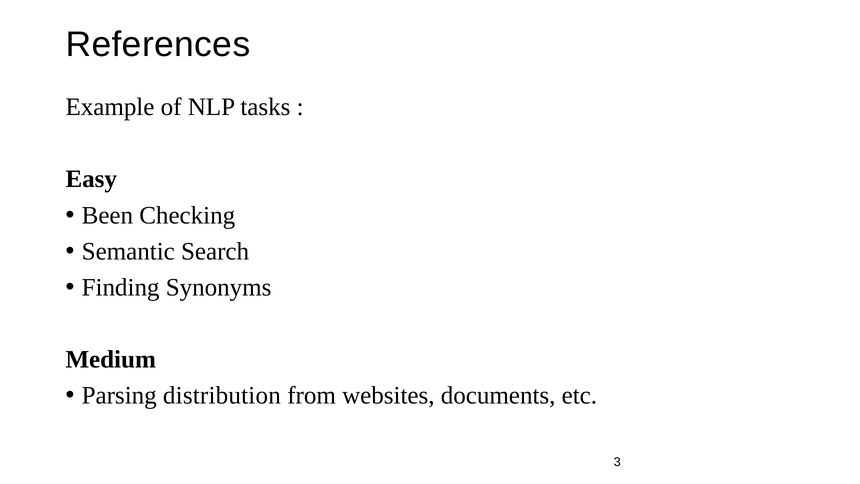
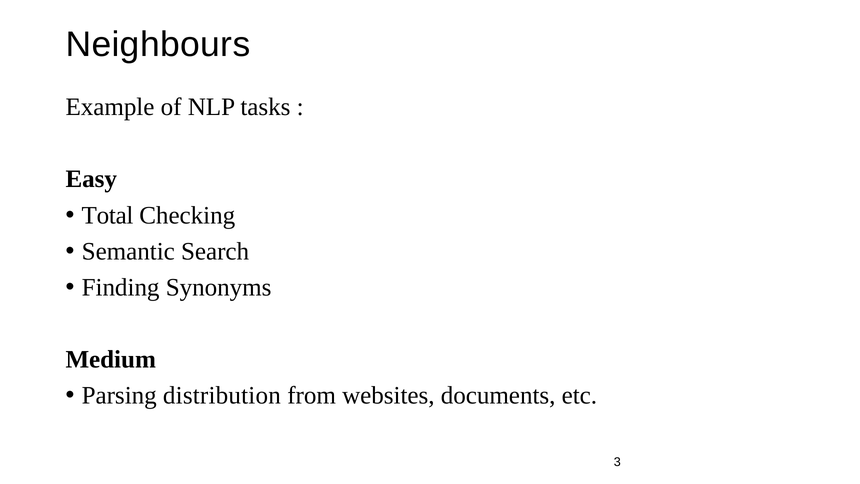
References: References -> Neighbours (158, 44)
Been: Been -> Total (108, 215)
